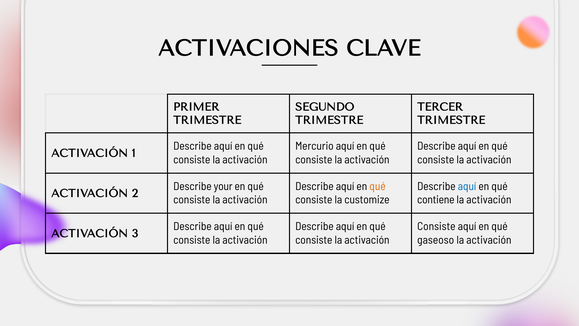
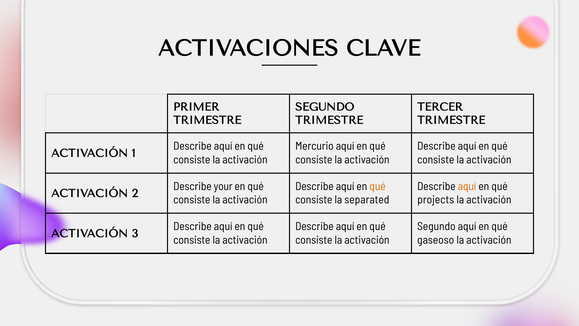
aquí colour: blue -> orange (467, 186)
customize: customize -> separated (367, 200)
contiene: contiene -> projects (436, 200)
Consiste: Consiste -> Segundo (436, 226)
